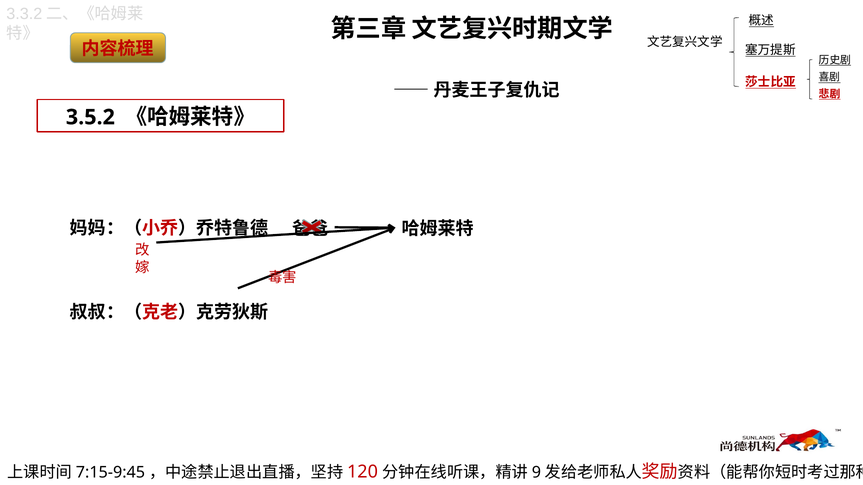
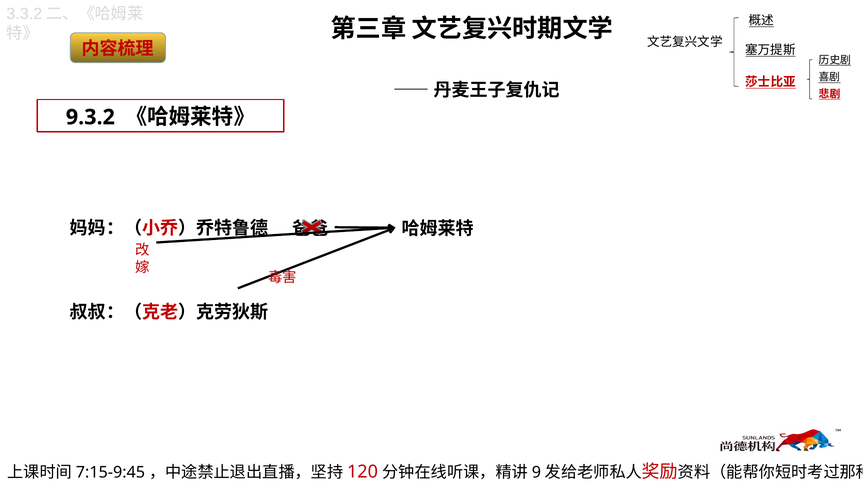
3.5.2: 3.5.2 -> 9.3.2 (90, 117)
